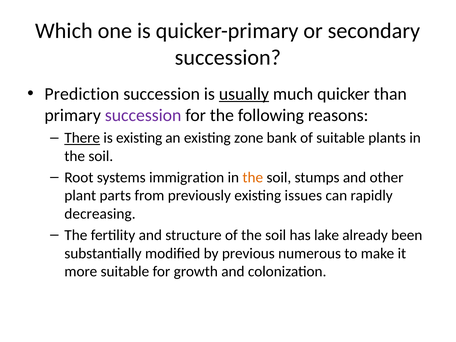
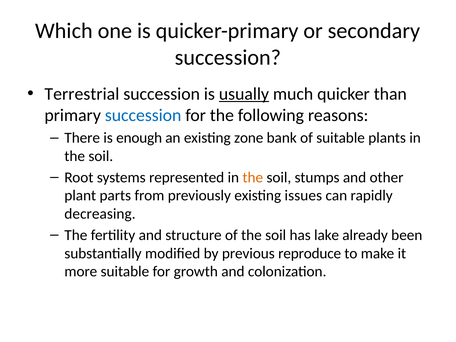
Prediction: Prediction -> Terrestrial (82, 94)
succession colour: purple -> blue (143, 115)
There underline: present -> none (82, 138)
is existing: existing -> enough (139, 138)
immigration: immigration -> represented (187, 177)
numerous: numerous -> reproduce (310, 253)
